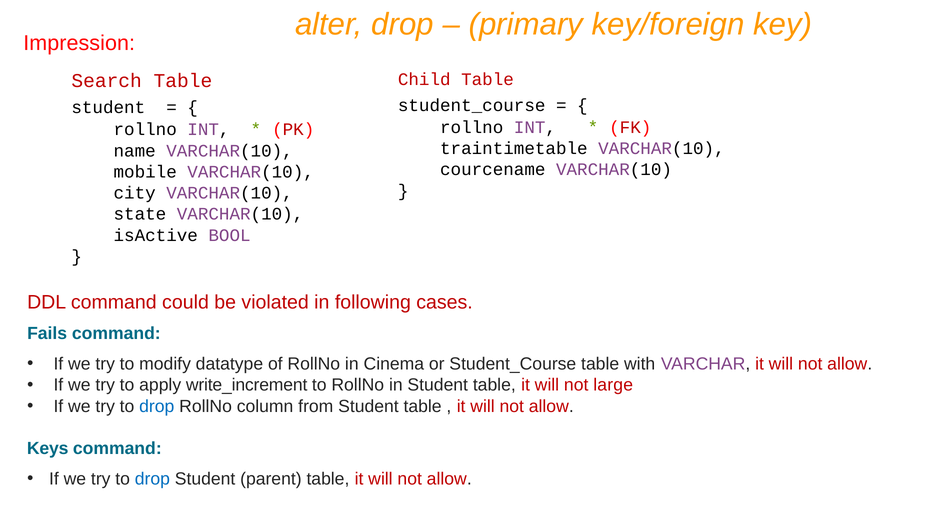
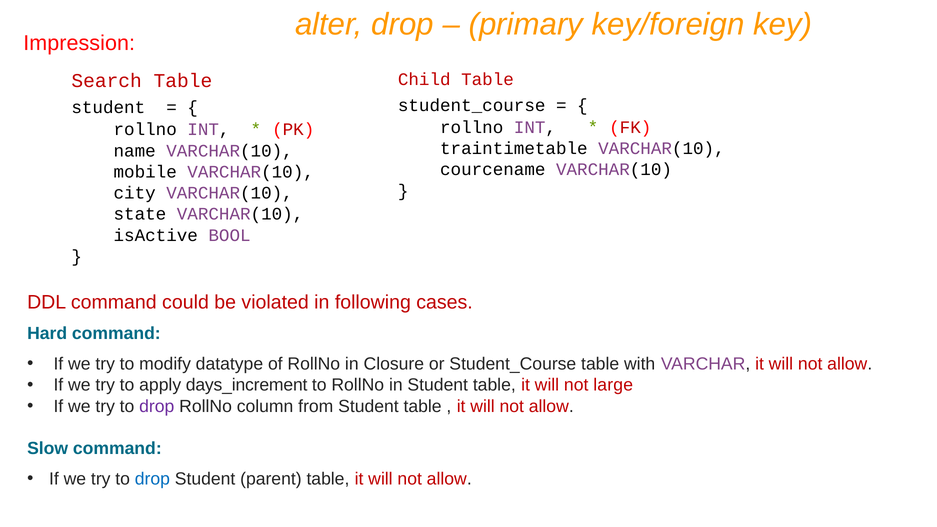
Fails: Fails -> Hard (47, 334)
Cinema: Cinema -> Closure (394, 364)
write_increment: write_increment -> days_increment (247, 385)
drop colour: blue -> purple (157, 406)
Keys: Keys -> Slow (48, 448)
